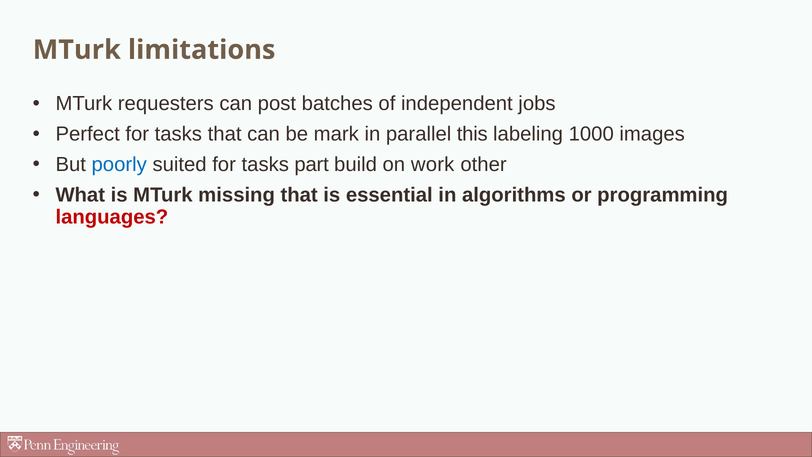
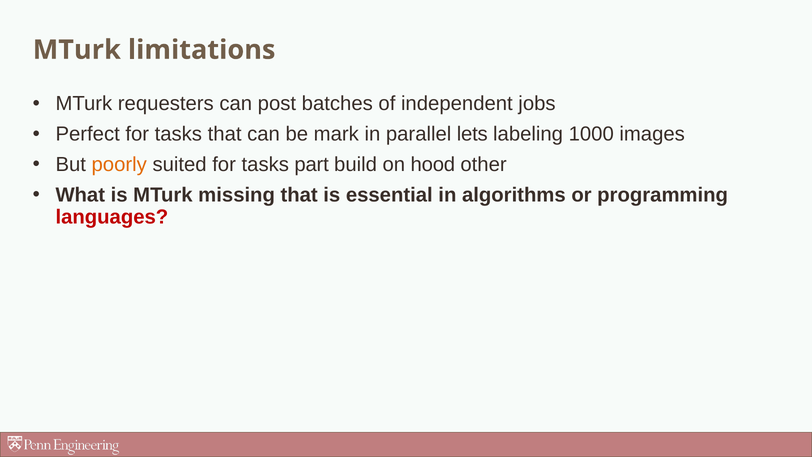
this: this -> lets (472, 134)
poorly colour: blue -> orange (119, 164)
work: work -> hood (433, 164)
